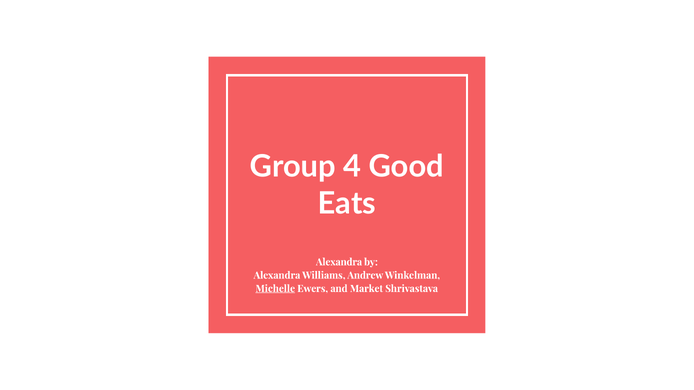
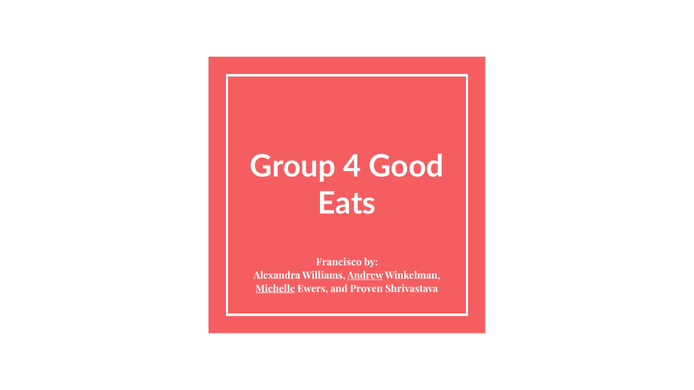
Alexandra: Alexandra -> Francisco (339, 262)
Andrew underline: none -> present (365, 276)
Market: Market -> Proven (366, 289)
